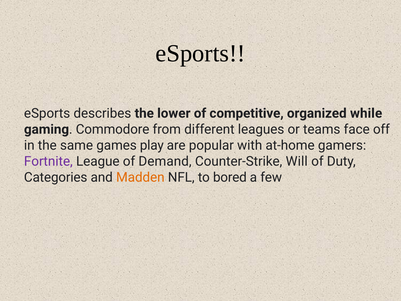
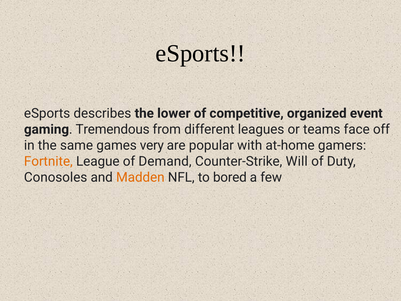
while: while -> event (366, 113)
Commodore: Commodore -> Tremendous (113, 129)
play: play -> very (152, 145)
Fortnite colour: purple -> orange (48, 161)
Categories: Categories -> Conosoles (56, 177)
